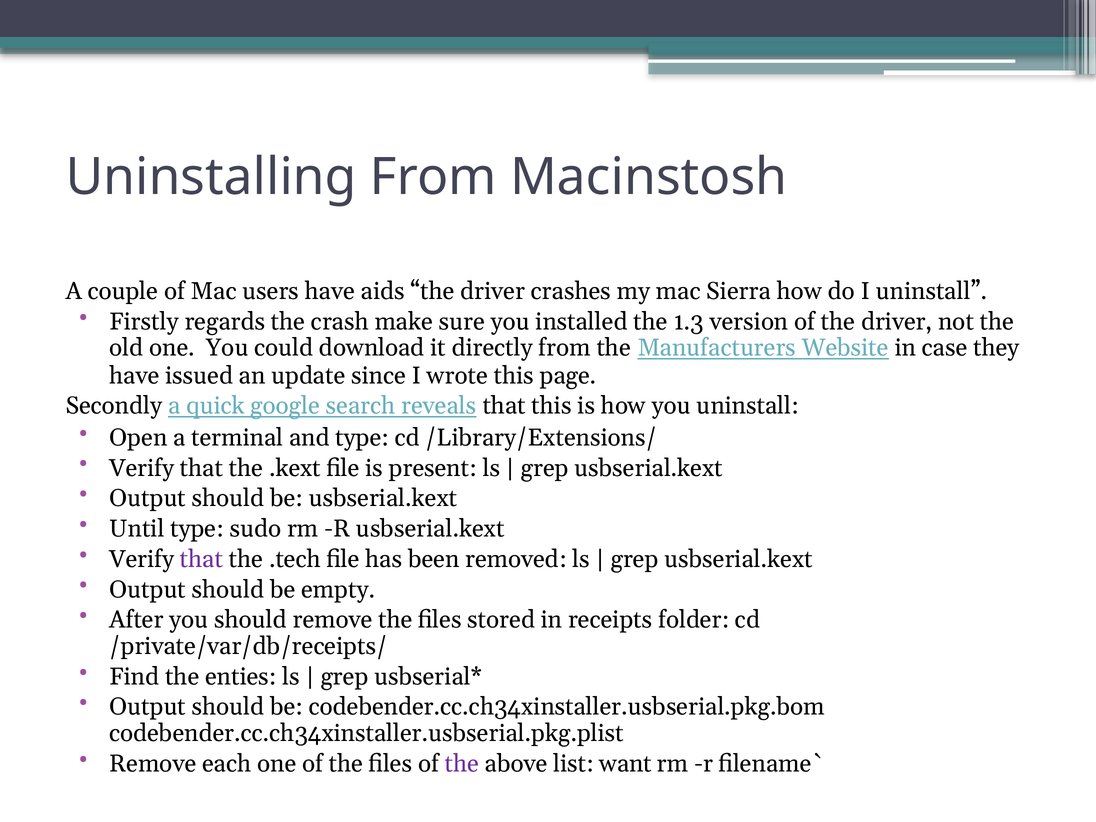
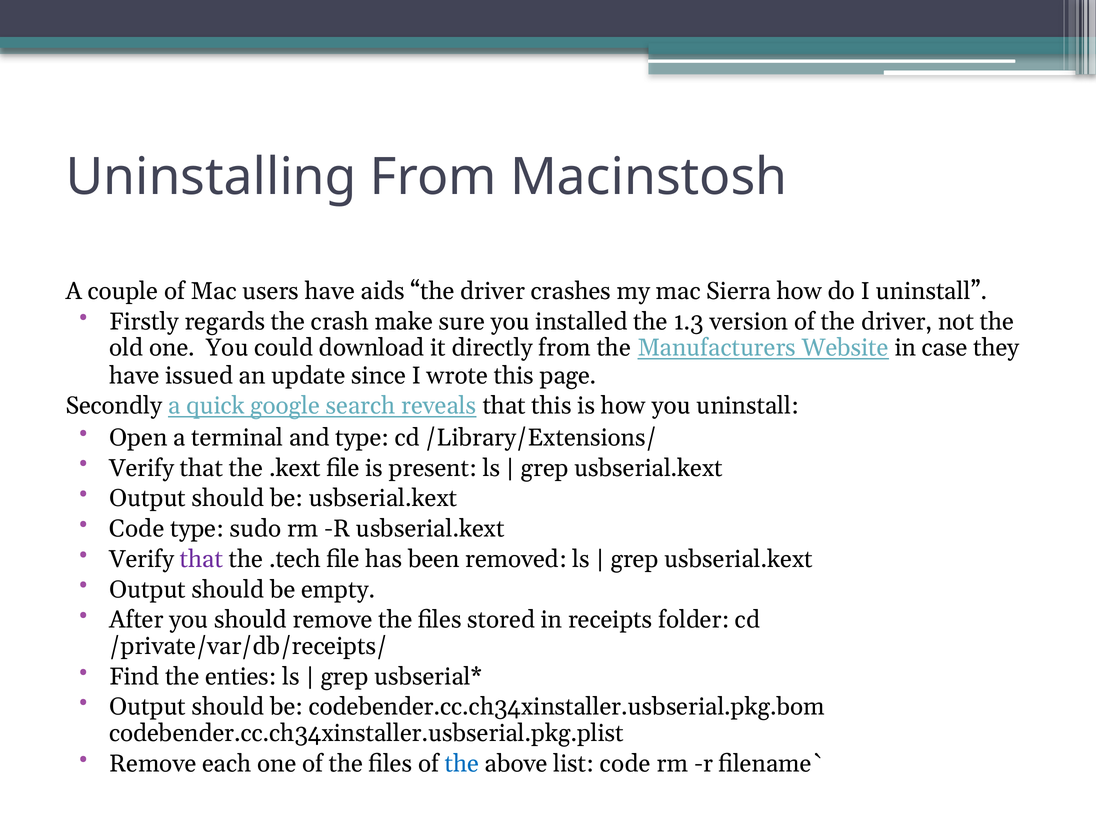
Until: Until -> Code (137, 529)
the colour: purple -> blue (462, 764)
list want: want -> code (625, 764)
